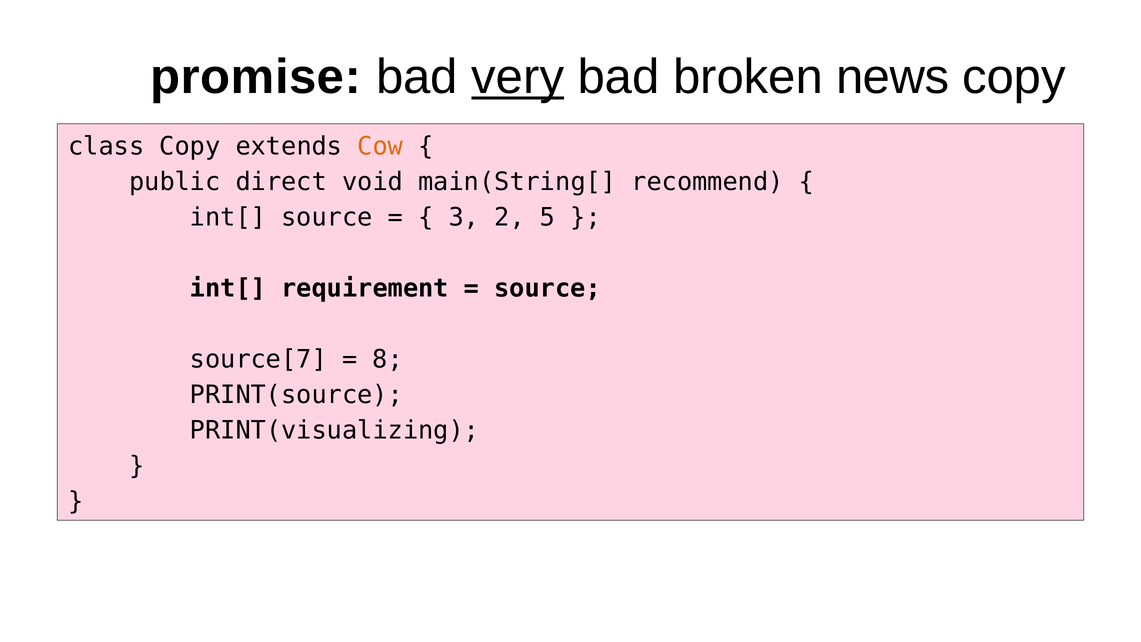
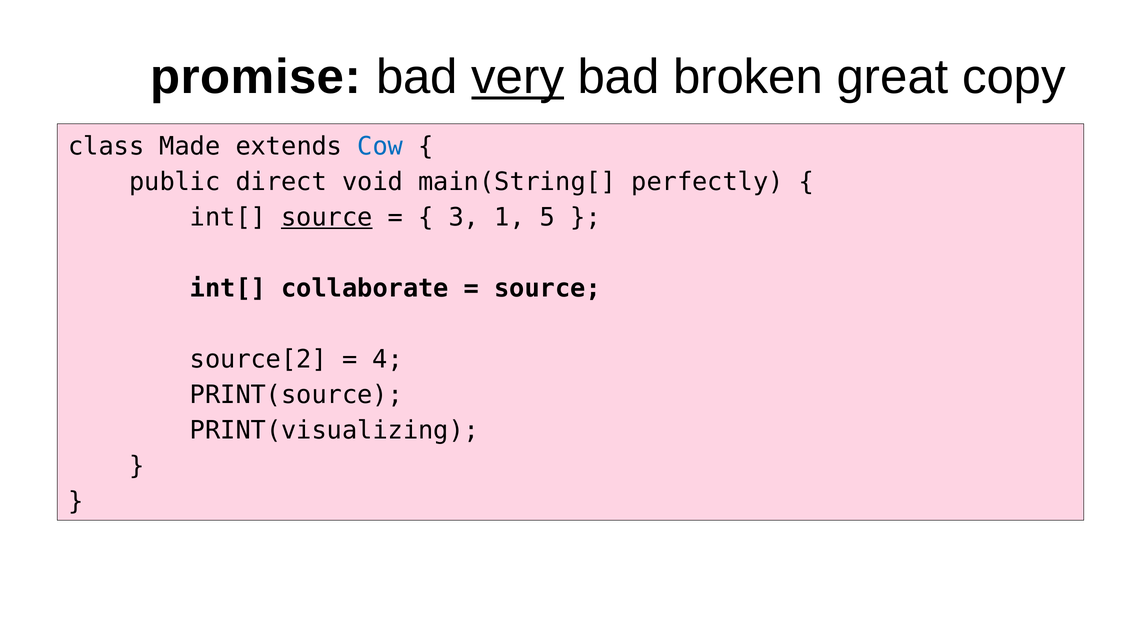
news: news -> great (893, 77)
class Copy: Copy -> Made (190, 146)
Cow colour: orange -> blue (380, 146)
recommend: recommend -> perfectly (707, 182)
source underline: none -> present (327, 217)
2: 2 -> 1 (510, 217)
requirement: requirement -> collaborate (365, 288)
source[7: source[7 -> source[2 (258, 359)
8: 8 -> 4 (388, 359)
